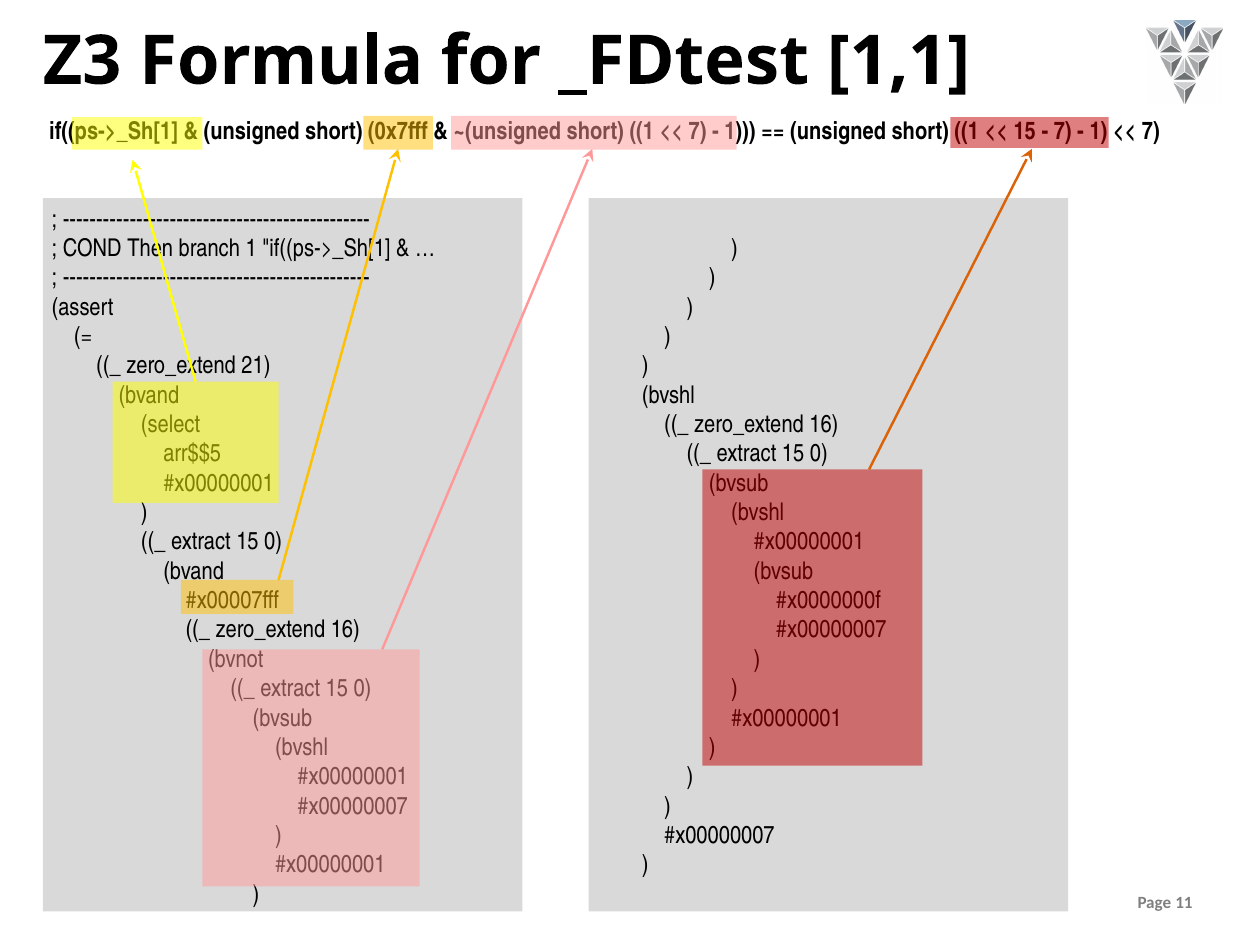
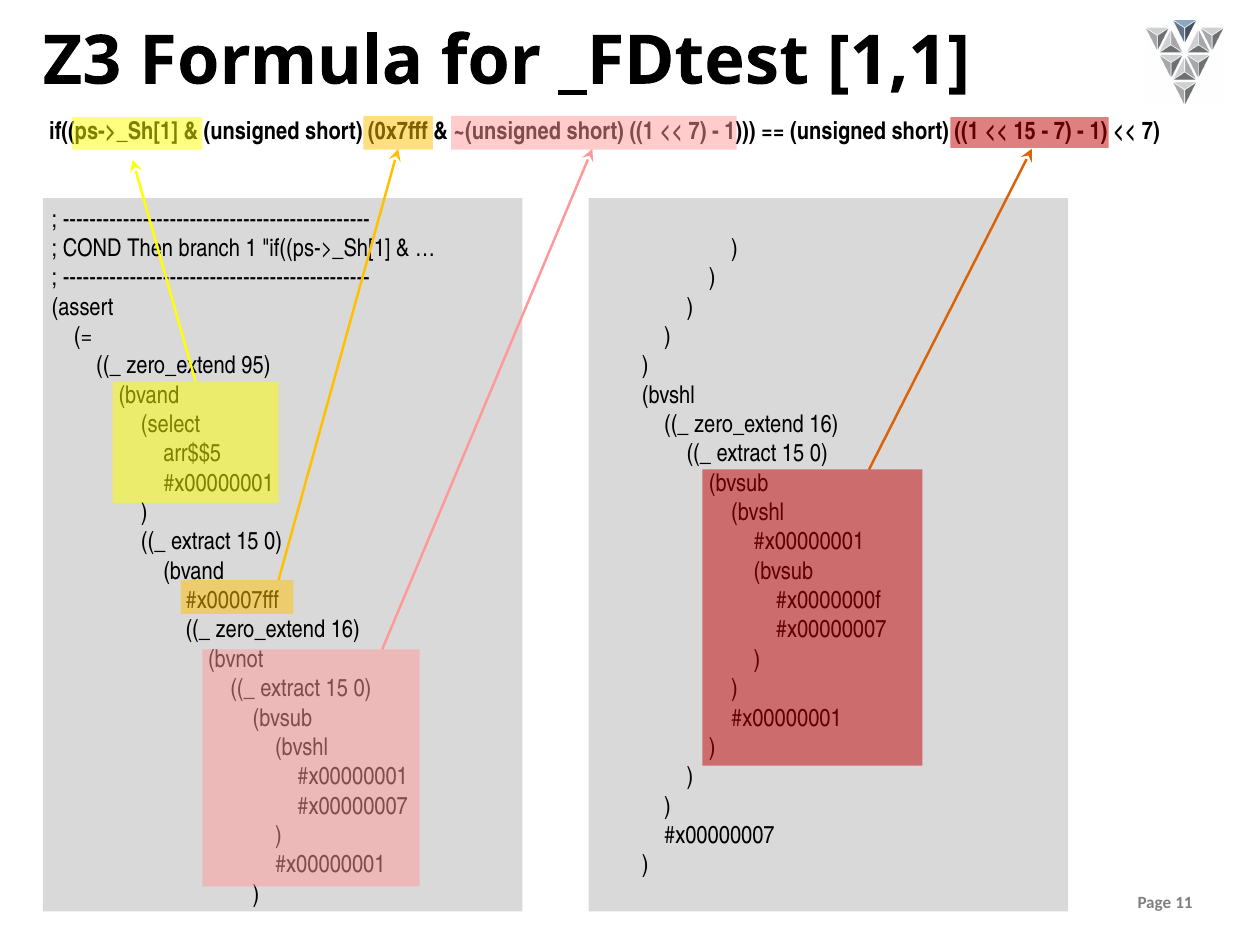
21: 21 -> 95 (256, 366)
